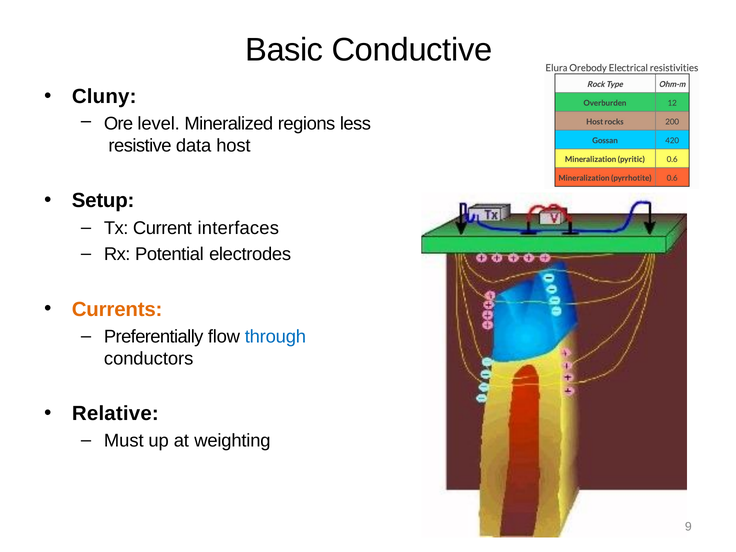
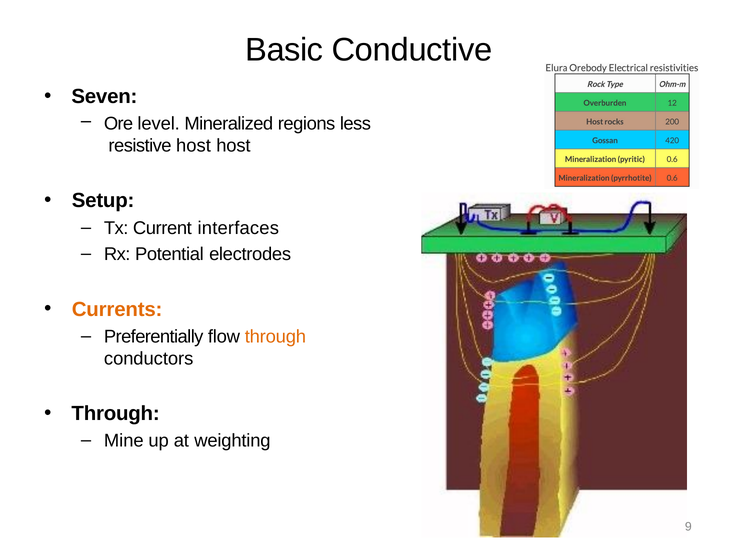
Cluny: Cluny -> Seven (104, 96)
resistive data: data -> host (194, 146)
through colour: blue -> orange (275, 337)
Relative: Relative -> Through (116, 414)
Must: Must -> Mine (124, 441)
